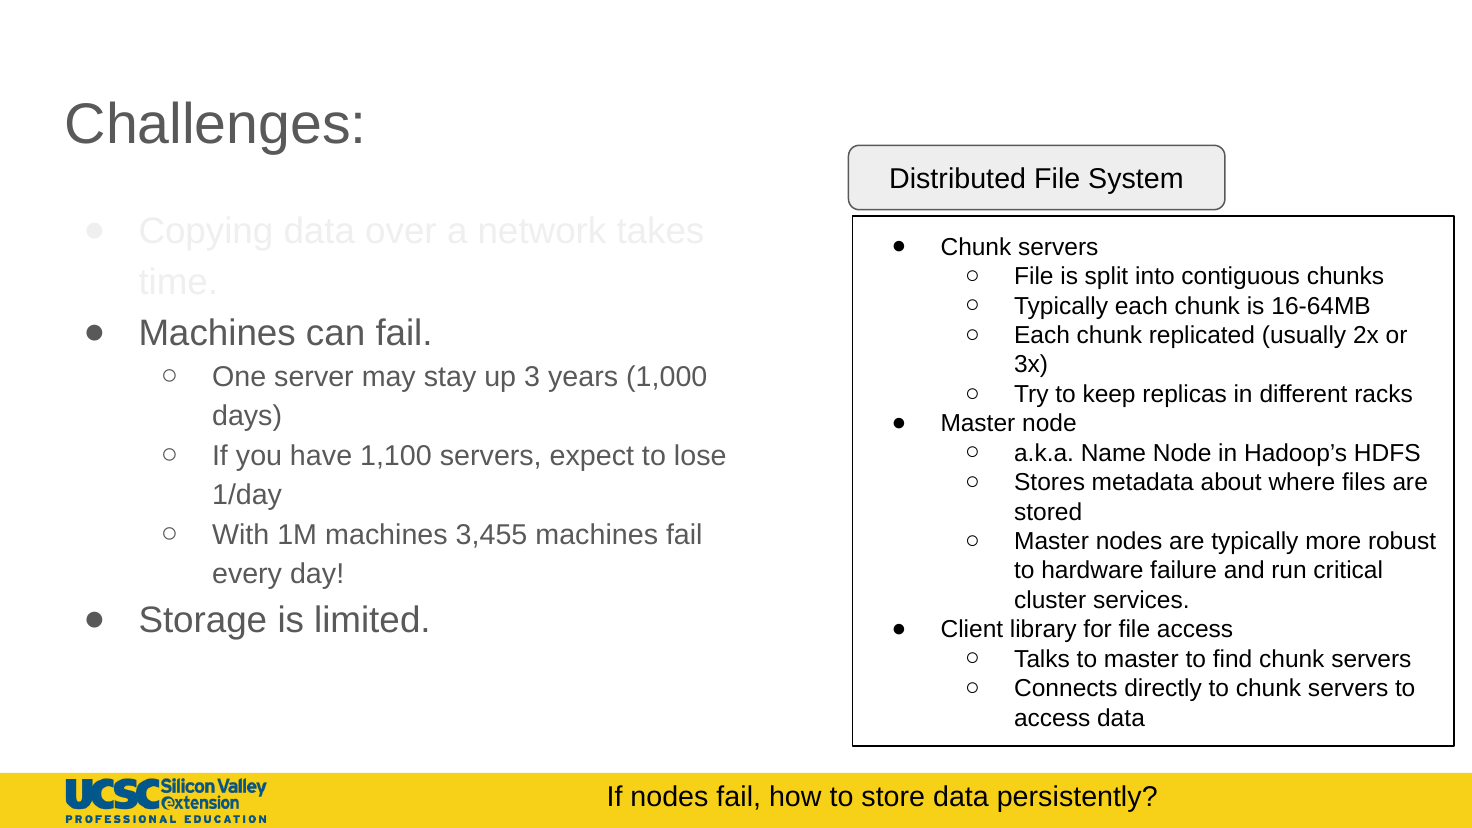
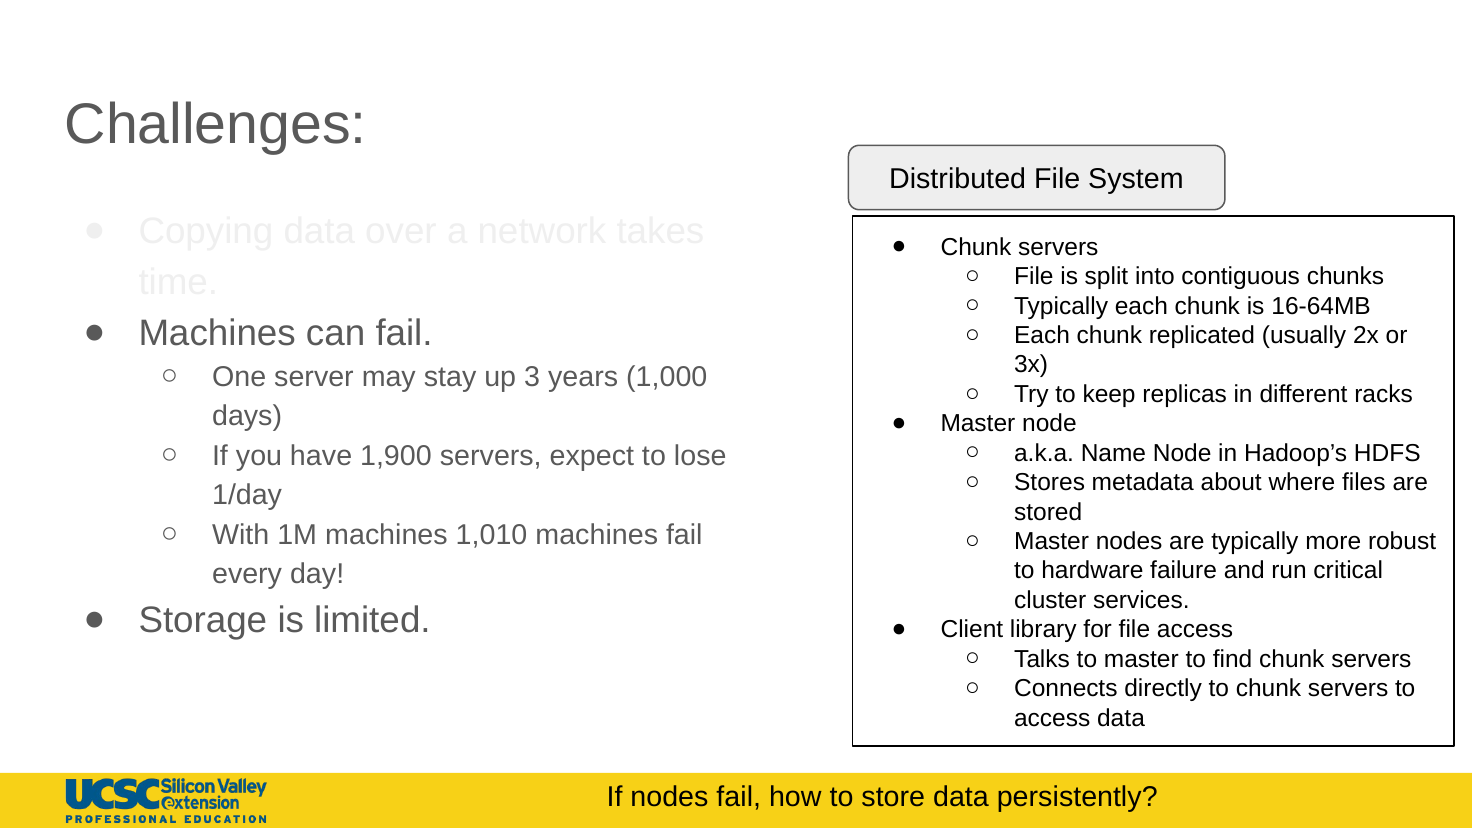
1,100: 1,100 -> 1,900 (396, 456)
3,455: 3,455 -> 1,010 (492, 535)
